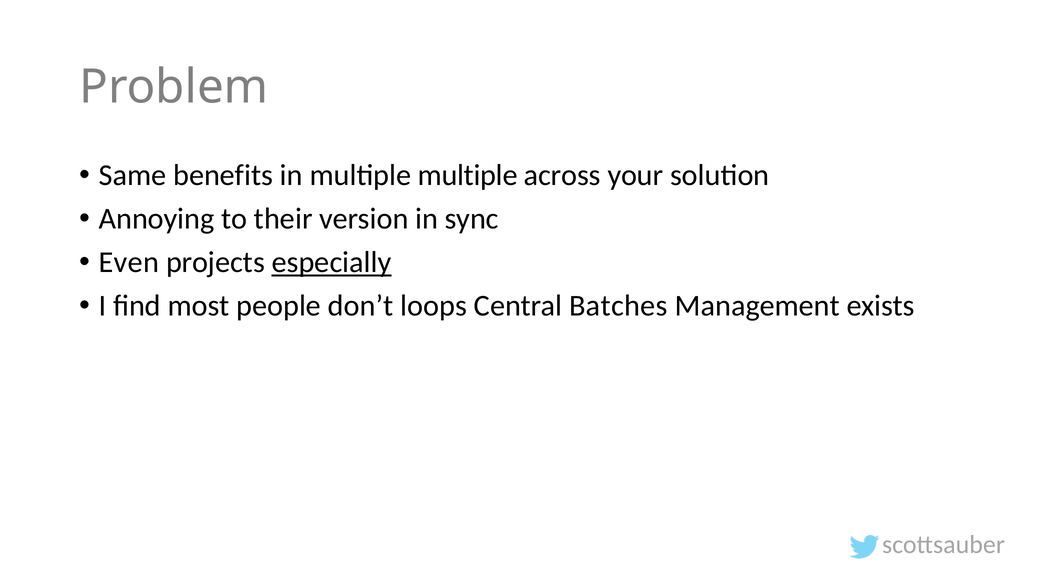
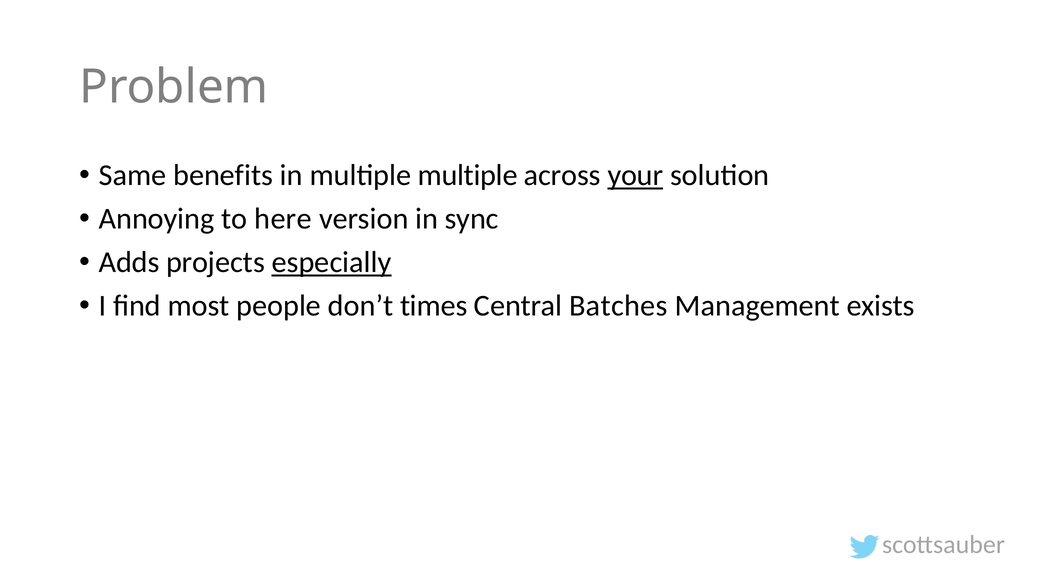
your underline: none -> present (635, 176)
their: their -> here (283, 219)
Even: Even -> Adds (129, 263)
loops: loops -> times (434, 306)
